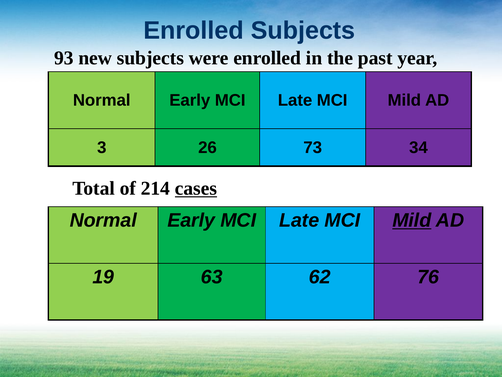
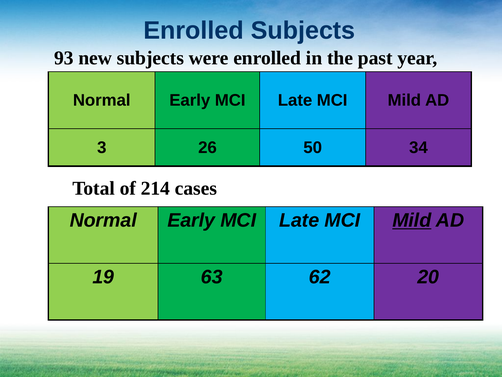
73: 73 -> 50 (313, 147)
cases underline: present -> none (196, 188)
76: 76 -> 20 (428, 277)
